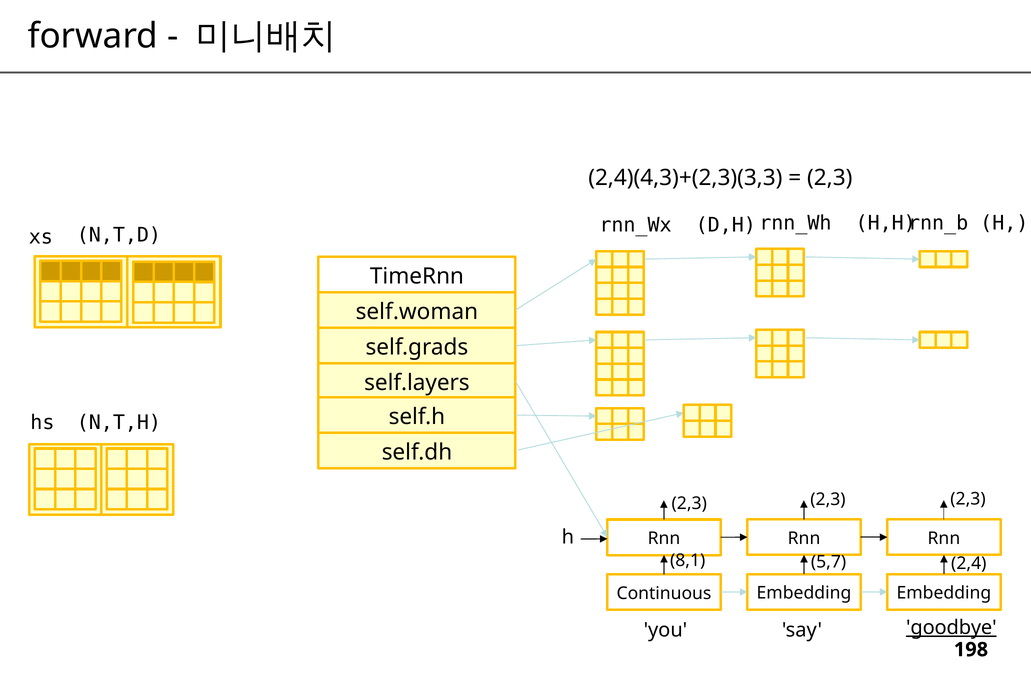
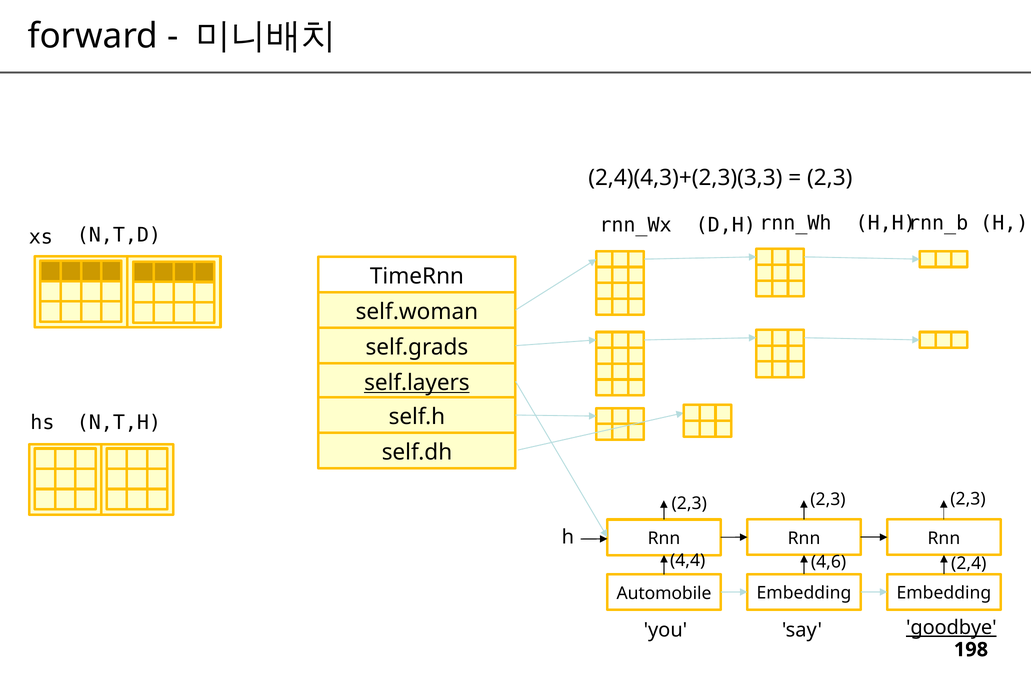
self.layers underline: none -> present (417, 383)
8,1: 8,1 -> 4,4 (688, 560)
5,7: 5,7 -> 4,6 (829, 562)
Continuous: Continuous -> Automobile (664, 593)
